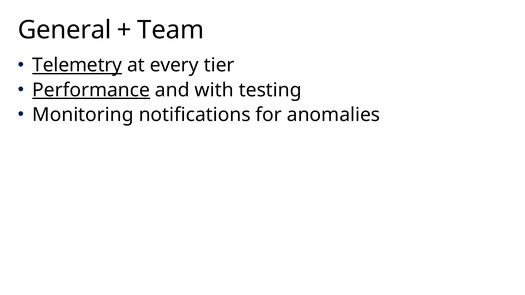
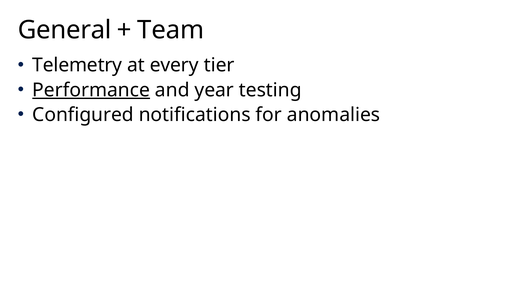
Telemetry underline: present -> none (77, 65)
with: with -> year (214, 90)
Monitoring: Monitoring -> Configured (83, 115)
